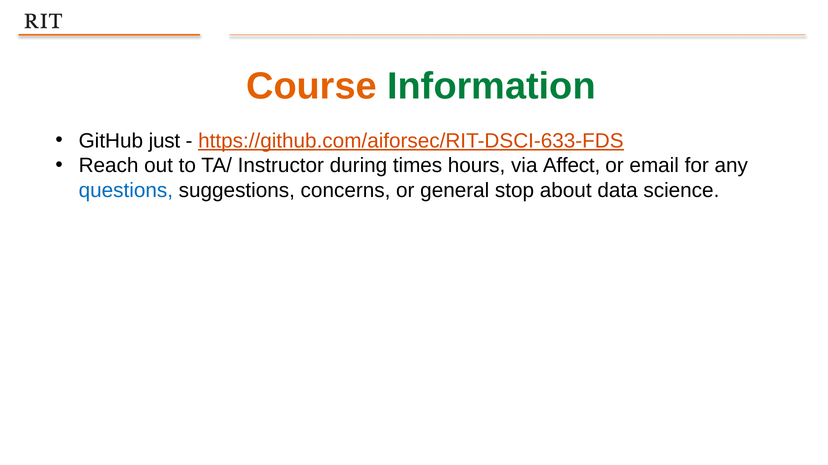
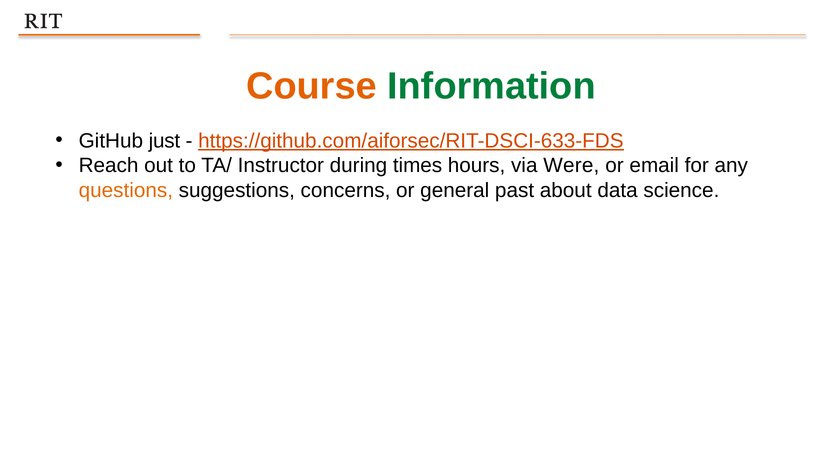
Affect: Affect -> Were (571, 166)
questions colour: blue -> orange (126, 191)
stop: stop -> past (515, 191)
